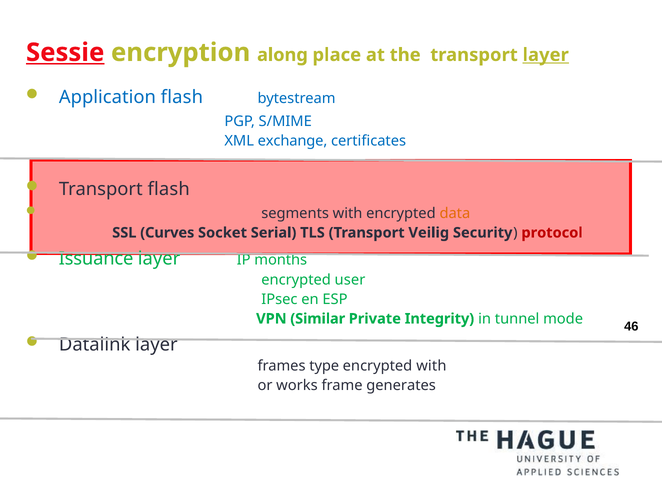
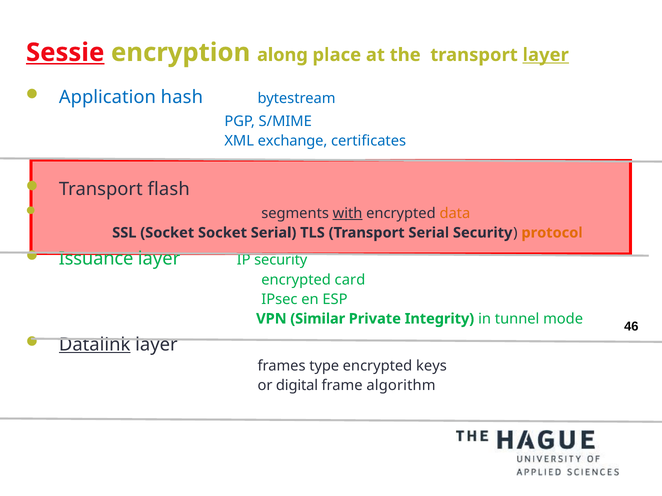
Application flash: flash -> hash (182, 97)
with underline: none -> present (348, 214)
SSL Curves: Curves -> Socket (167, 233)
Transport Veilig: Veilig -> Serial (429, 233)
protocol colour: red -> orange (552, 233)
IP months: months -> security (281, 260)
user: user -> card (350, 280)
Datalink underline: none -> present (95, 345)
encrypted with: with -> keys (431, 366)
works: works -> digital (297, 386)
generates: generates -> algorithm (401, 386)
